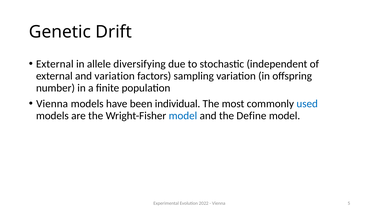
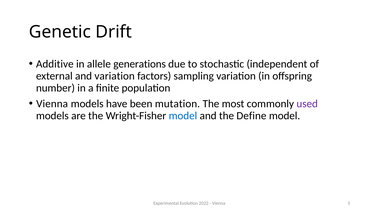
External: External -> Additive (55, 64)
diversifying: diversifying -> generations (140, 64)
individual: individual -> mutation (177, 104)
used colour: blue -> purple (307, 104)
